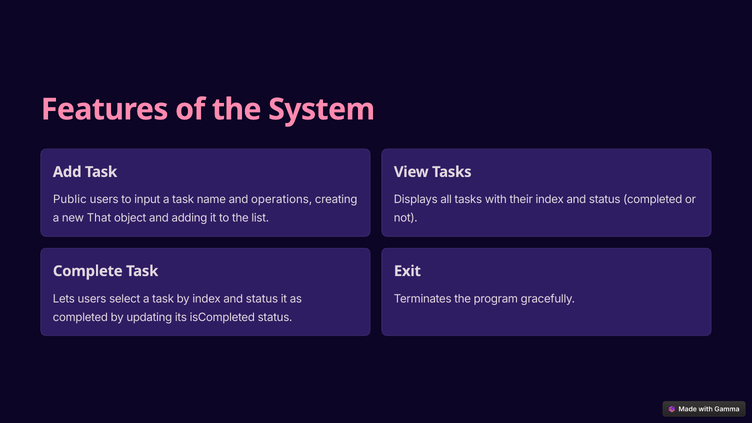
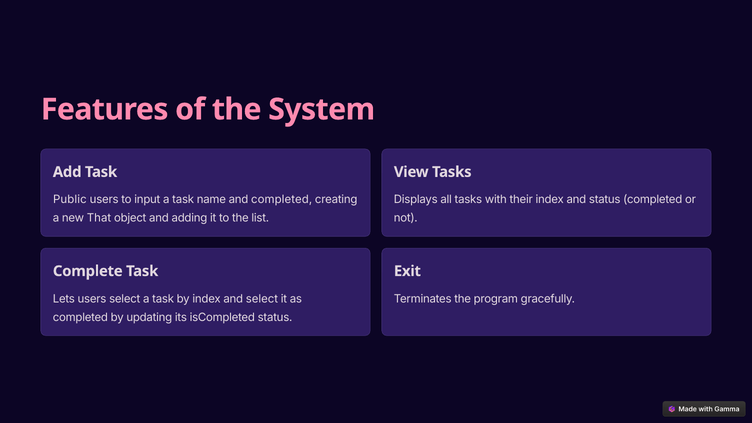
and operations: operations -> completed (282, 200)
by index and status: status -> select (262, 299)
